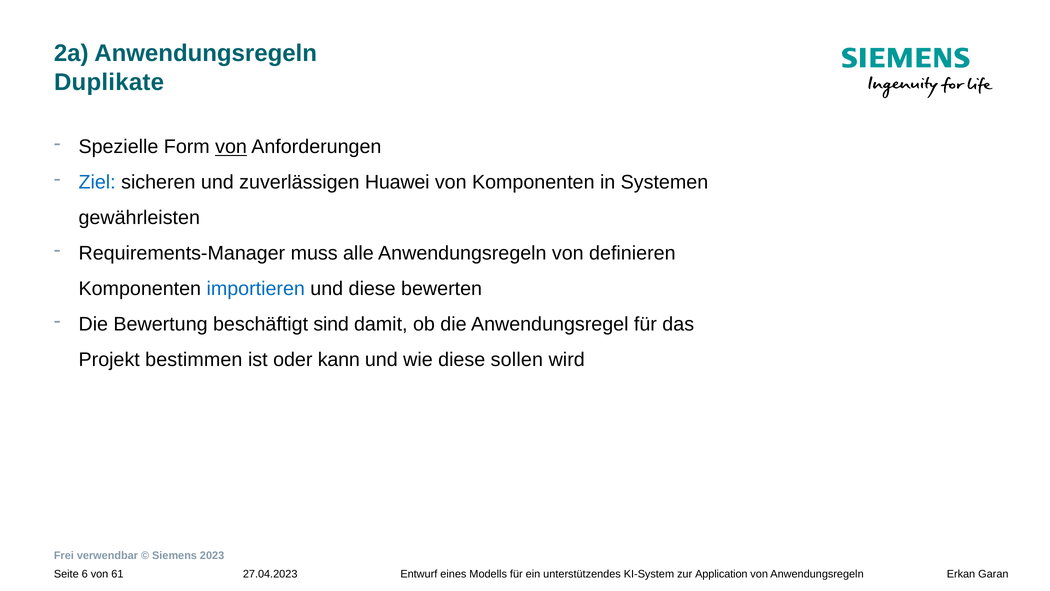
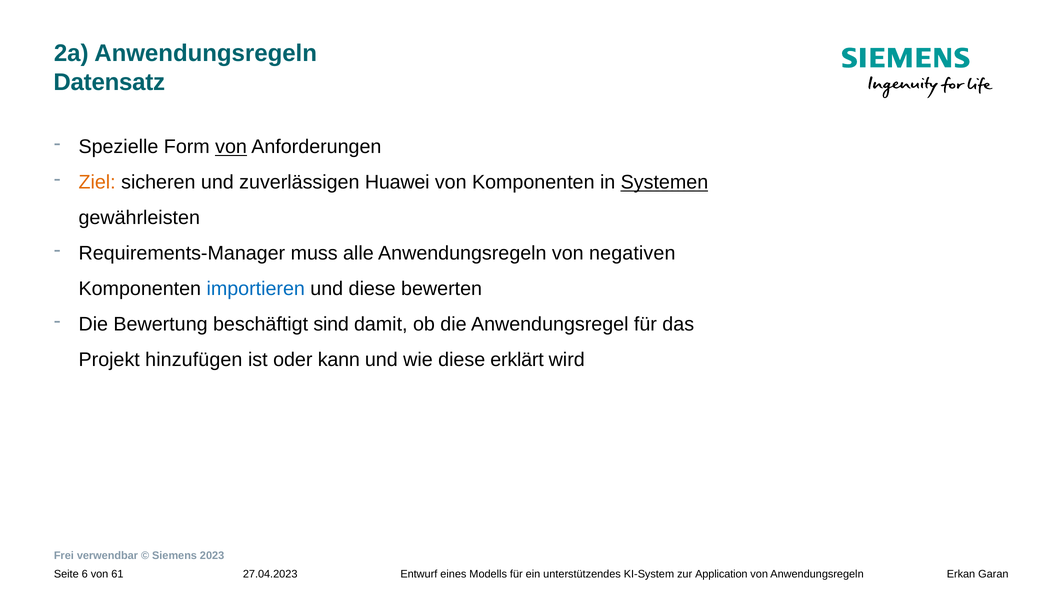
Duplikate: Duplikate -> Datensatz (109, 82)
Ziel colour: blue -> orange (97, 182)
Systemen underline: none -> present (664, 182)
definieren: definieren -> negativen (632, 253)
bestimmen: bestimmen -> hinzufügen (194, 359)
sollen: sollen -> erklärt (517, 359)
